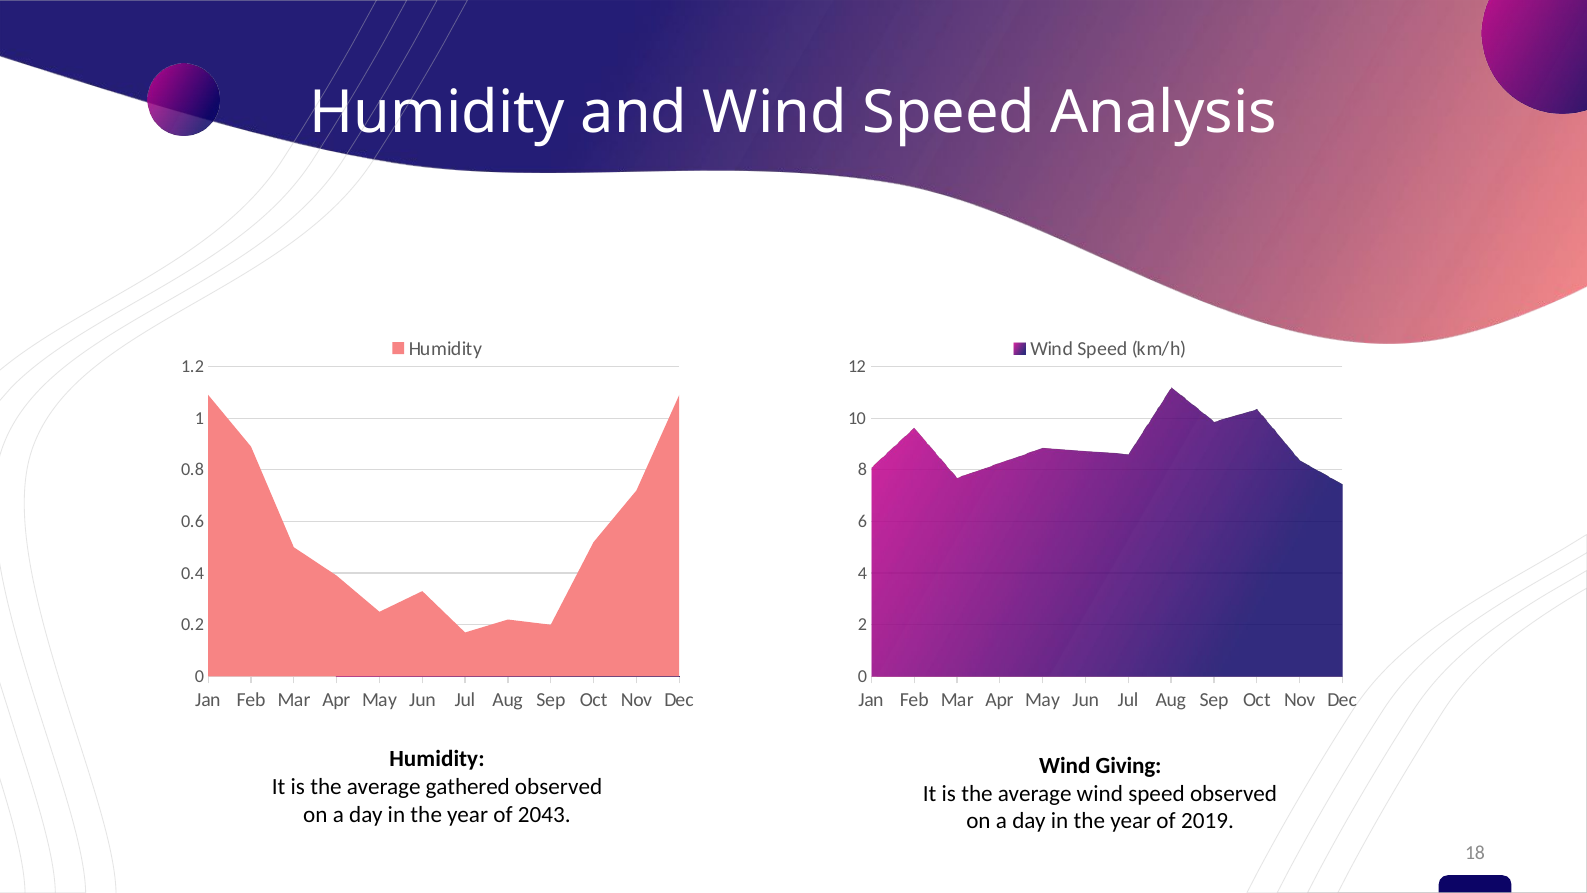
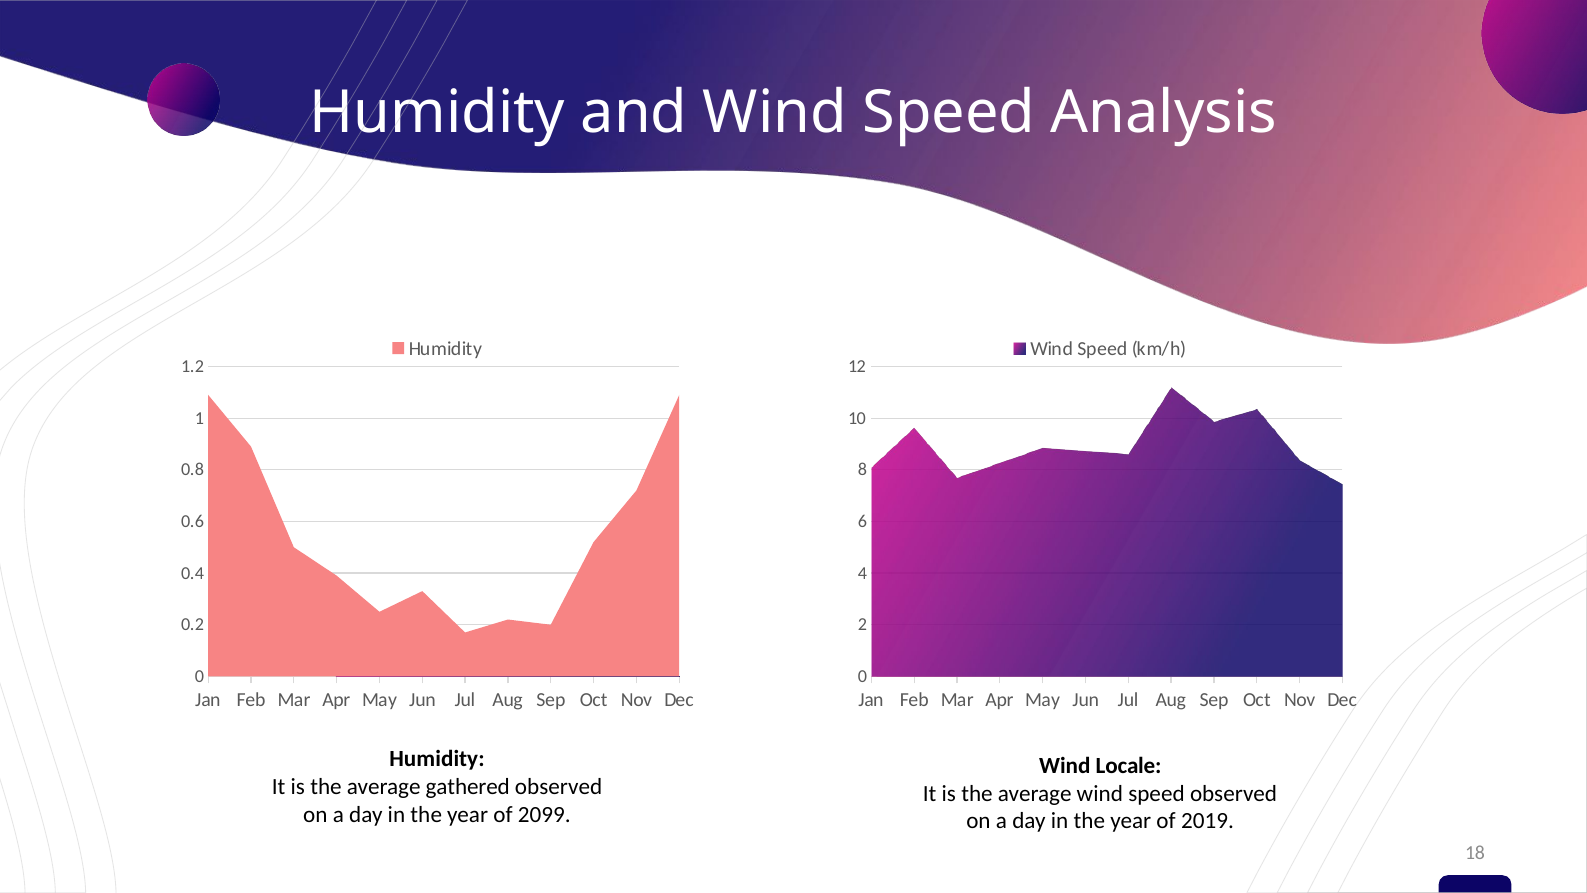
Giving: Giving -> Locale (1129, 765)
2043: 2043 -> 2099 (544, 815)
